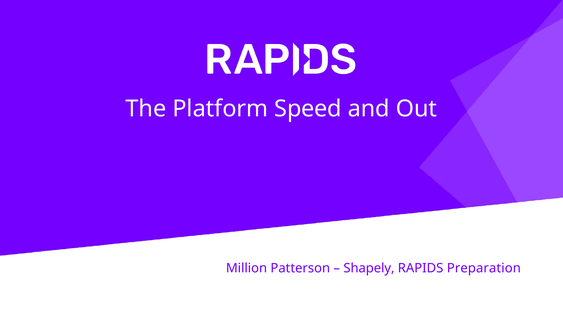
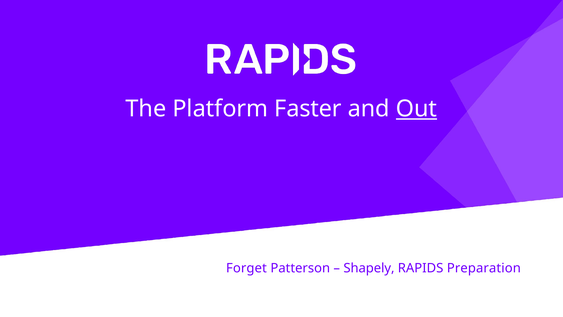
Speed: Speed -> Faster (308, 109)
Out underline: none -> present (417, 109)
Million: Million -> Forget (246, 268)
